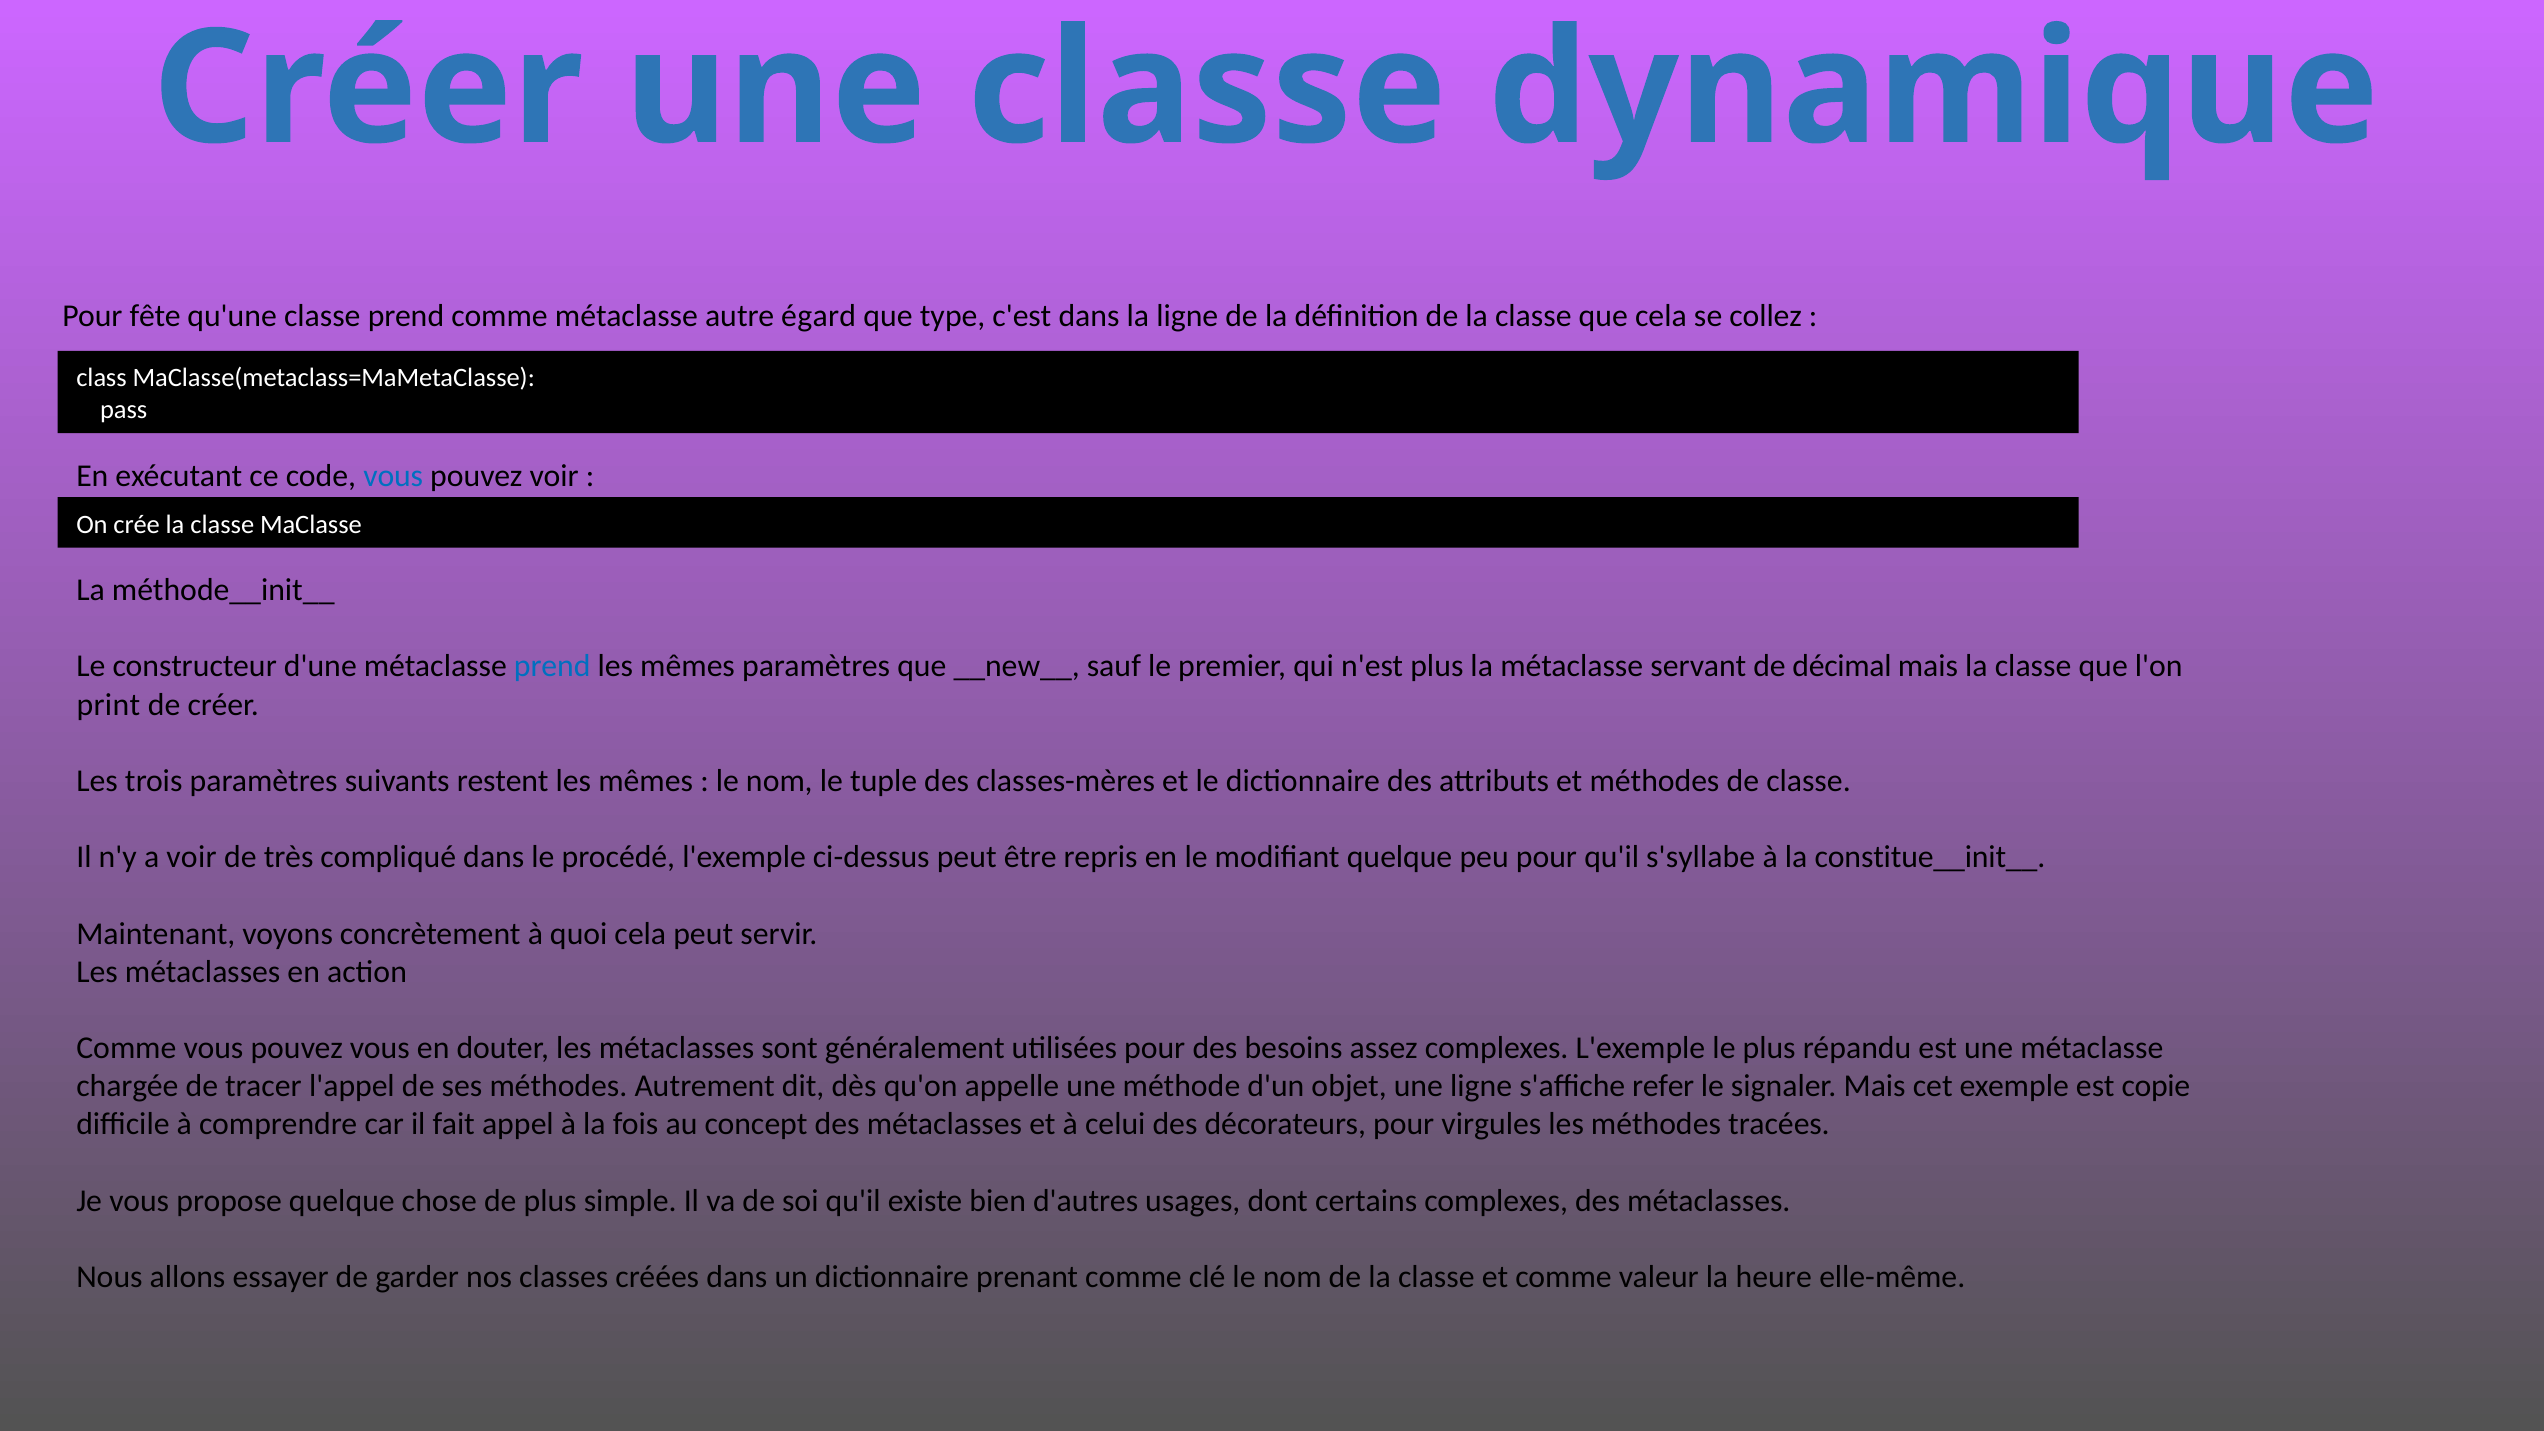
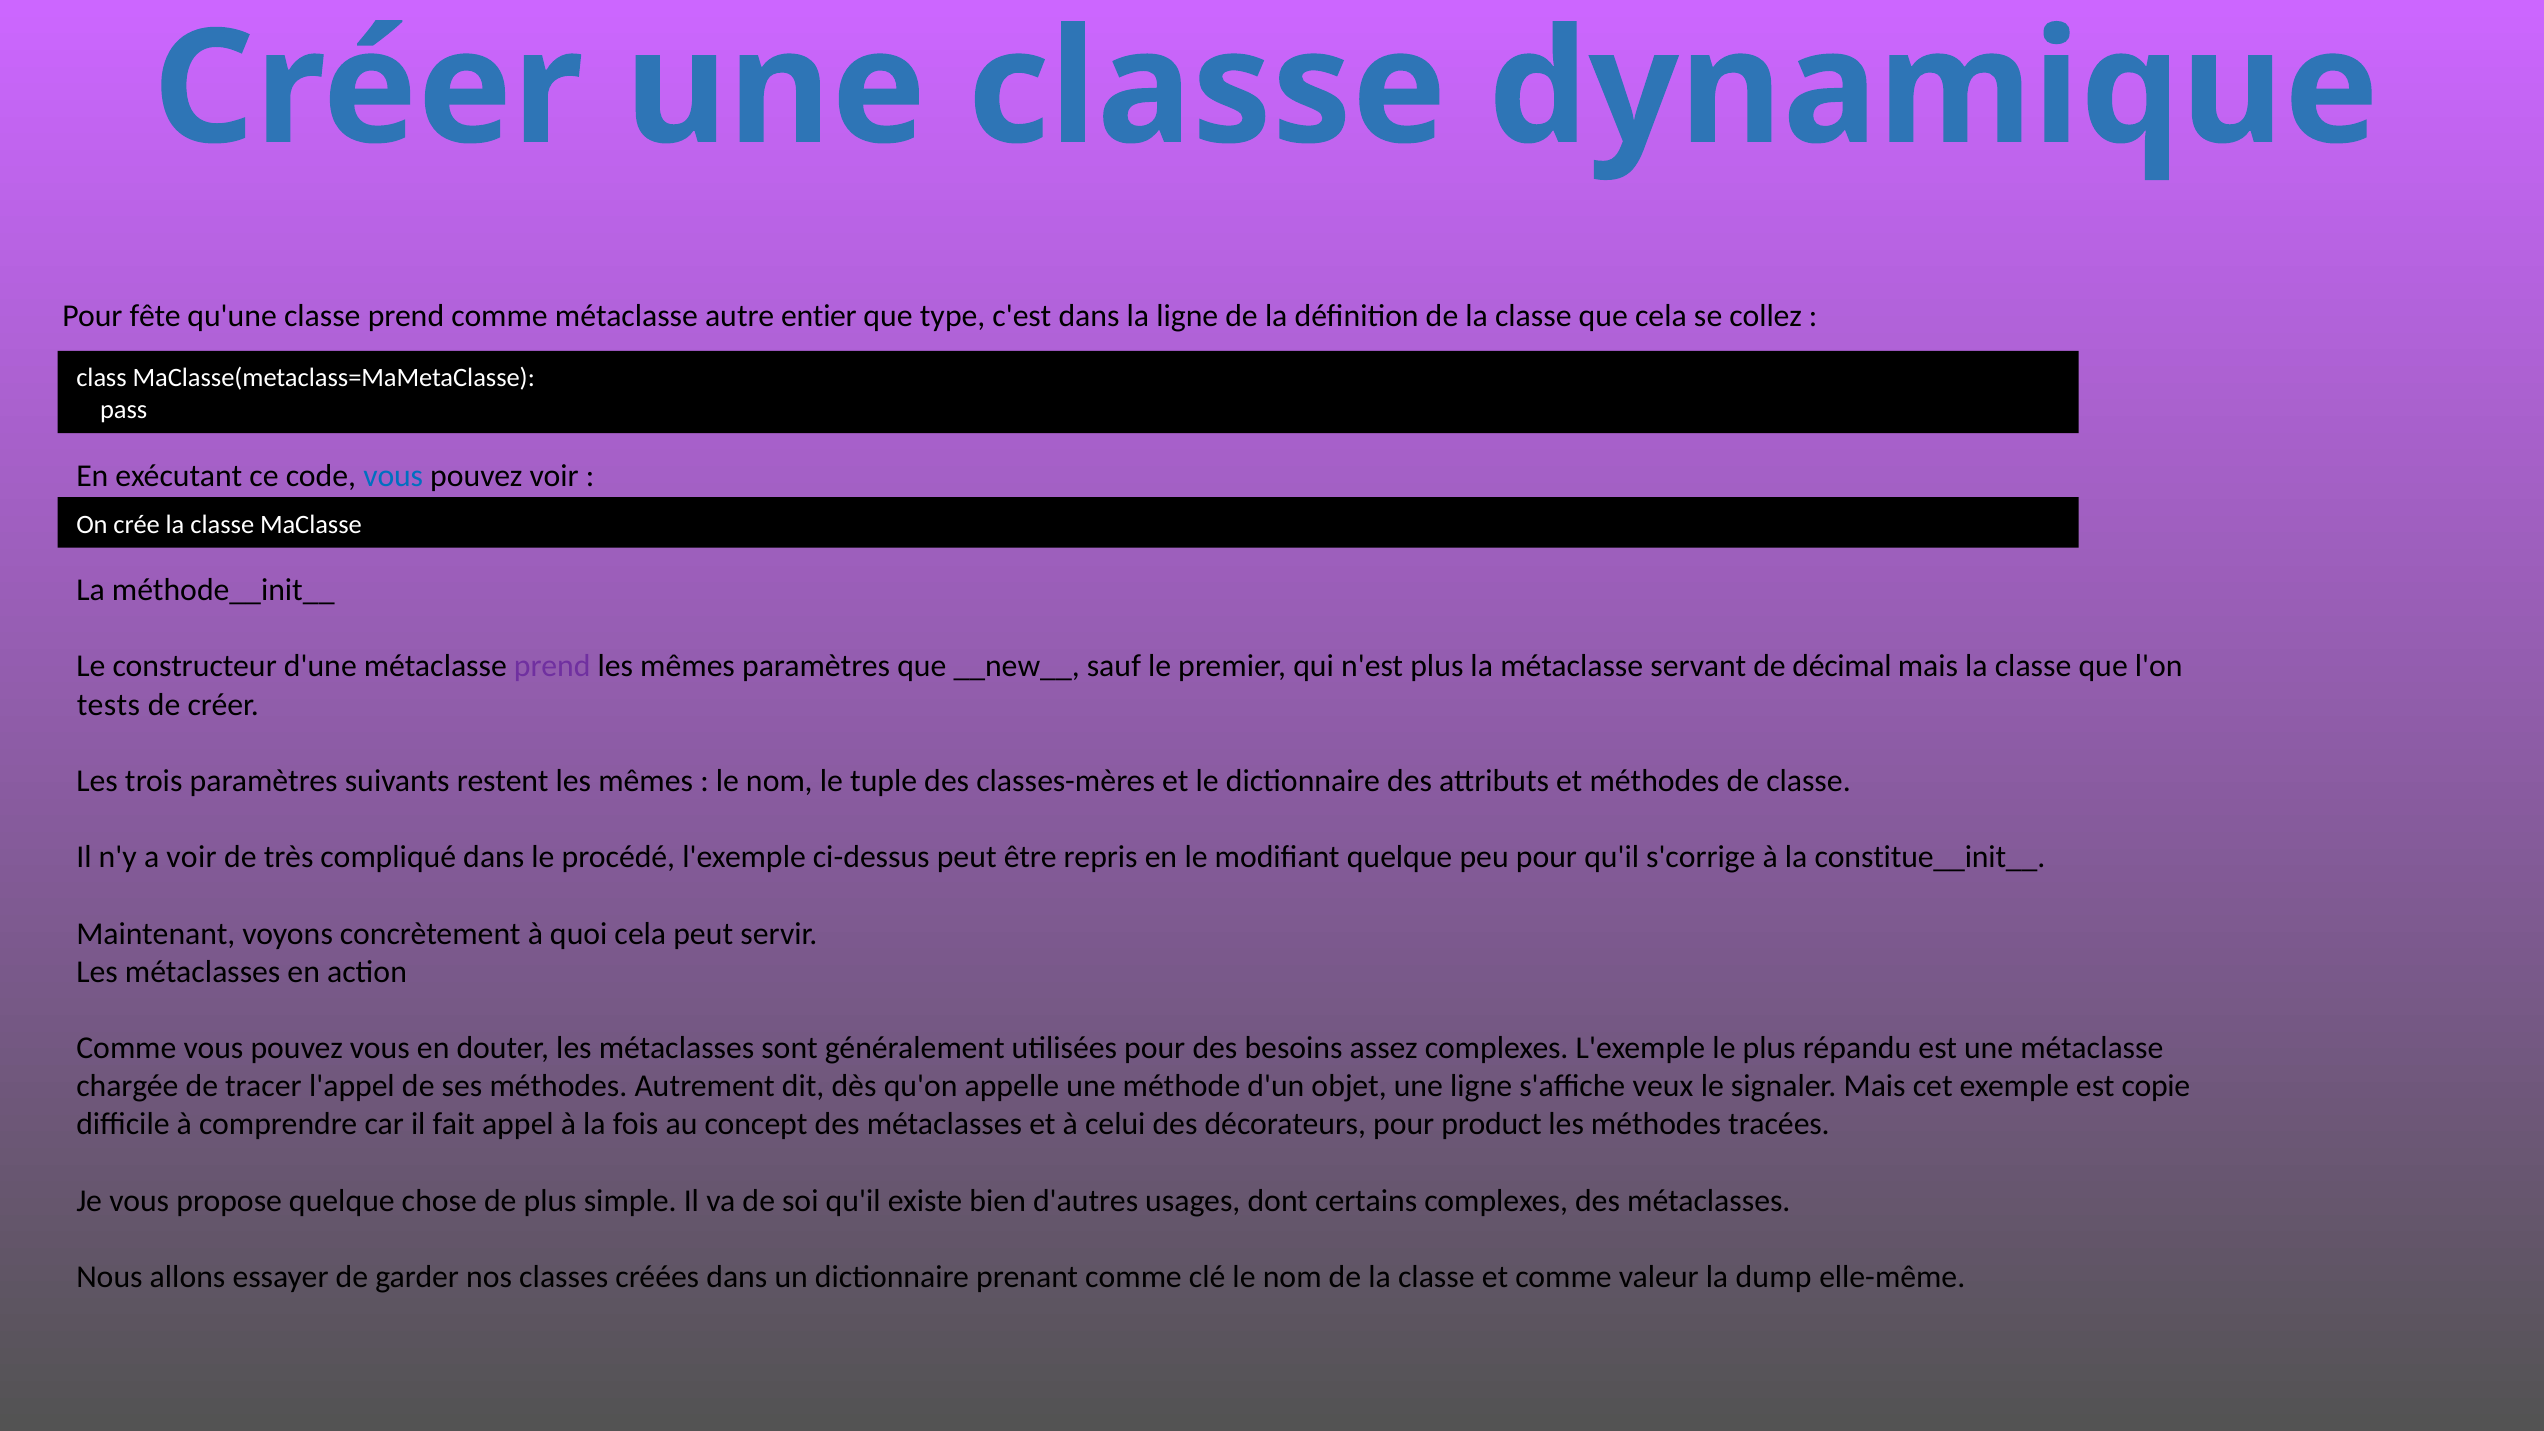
égard: égard -> entier (819, 316)
prend colour: blue -> purple (552, 666)
print: print -> tests (108, 705)
s'syllabe: s'syllabe -> s'corrige (1701, 857)
refer: refer -> veux (1663, 1086)
virgules: virgules -> product (1492, 1124)
heure: heure -> dump (1774, 1277)
